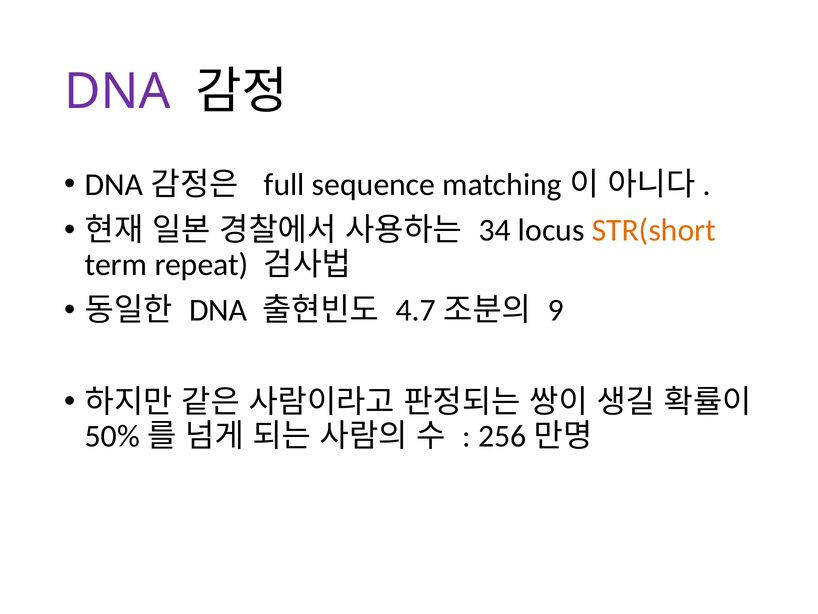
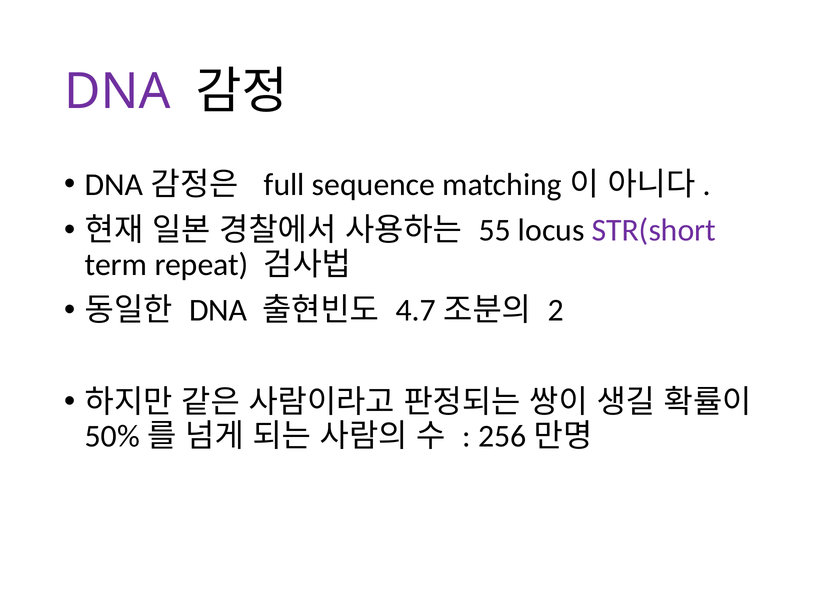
34: 34 -> 55 (495, 230)
STR(short colour: orange -> purple (654, 230)
9: 9 -> 2 (556, 310)
